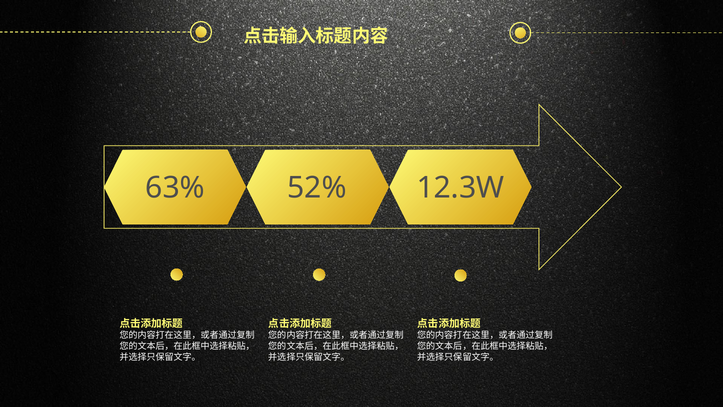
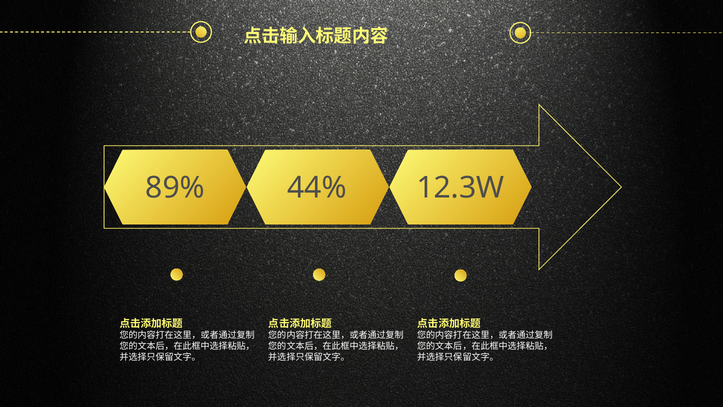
63%: 63% -> 89% (175, 188)
52%: 52% -> 44% (317, 188)
